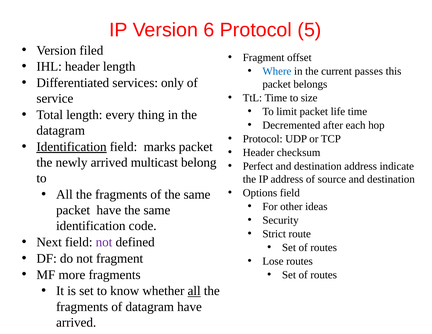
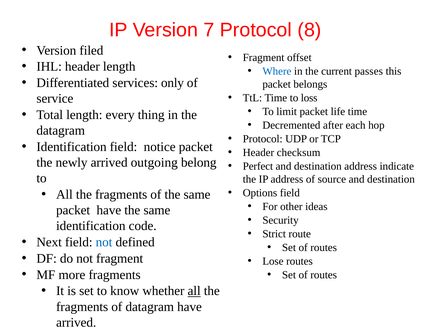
6: 6 -> 7 (209, 30)
5: 5 -> 8 (309, 30)
size: size -> loss (309, 98)
Identification underline: present -> none (72, 147)
marks: marks -> notice (160, 147)
multicast: multicast -> outgoing (154, 162)
not colour: purple -> blue (104, 242)
